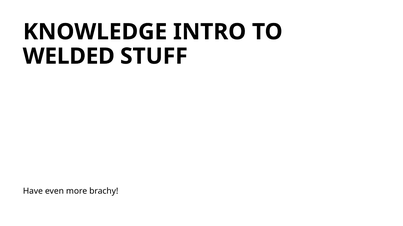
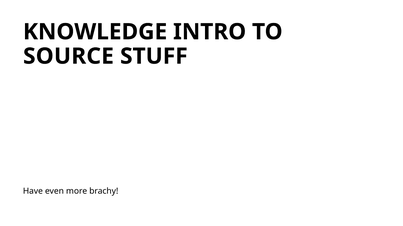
WELDED: WELDED -> SOURCE (68, 56)
